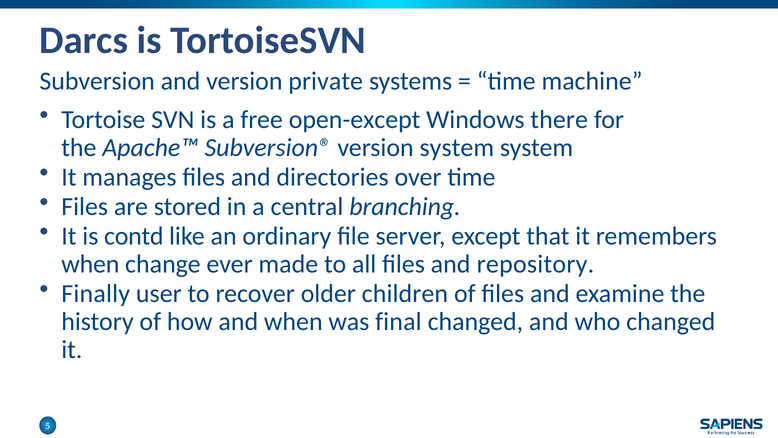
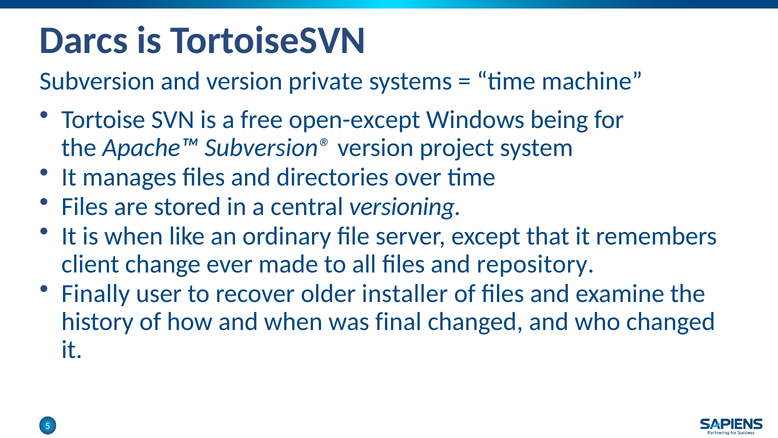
there: there -> being (559, 120)
version system: system -> project (457, 147)
branching: branching -> versioning (405, 206)
is contd: contd -> when (134, 236)
when: when -> client (90, 264)
children: children -> installer (405, 293)
